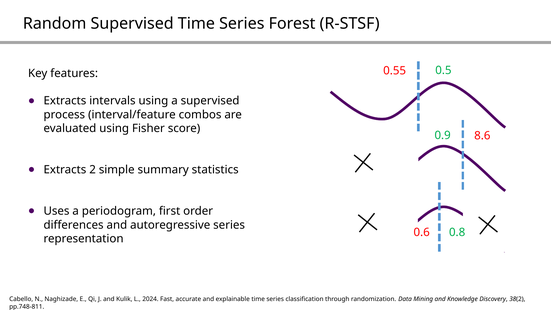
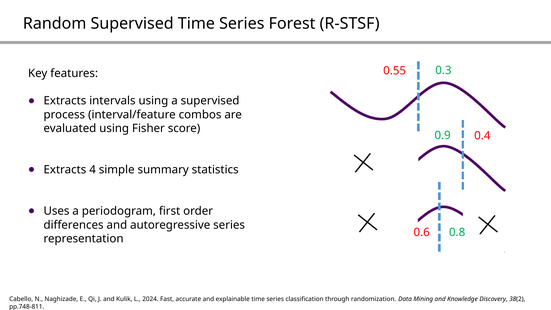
0.5: 0.5 -> 0.3 (443, 70)
8.6: 8.6 -> 0.4 (482, 136)
2: 2 -> 4 (93, 170)
